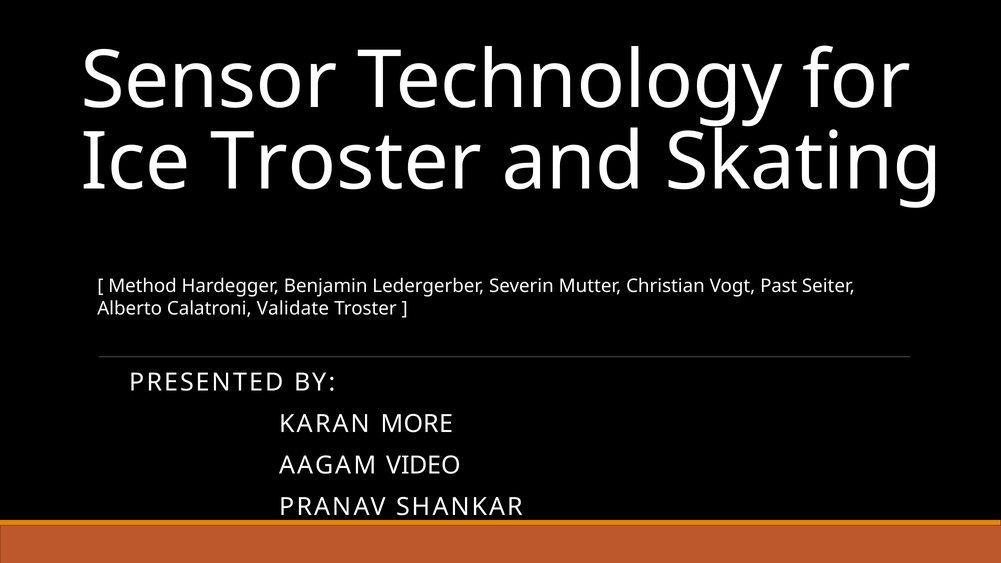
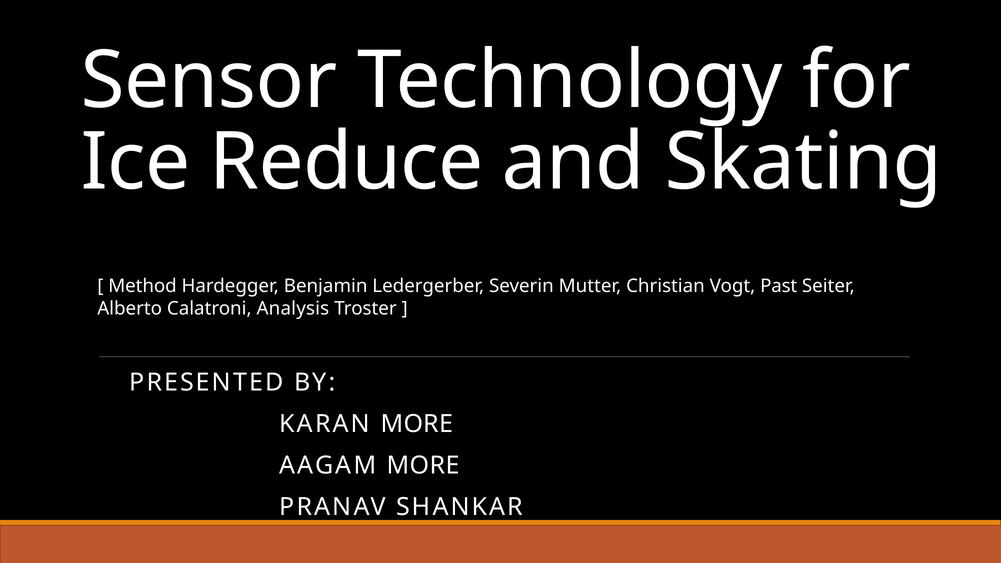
Ice Troster: Troster -> Reduce (346, 162)
Validate: Validate -> Analysis (293, 309)
AAGAM VIDEO: VIDEO -> MORE (423, 466)
